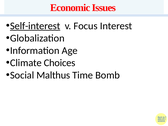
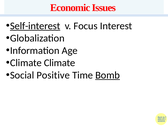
Climate Choices: Choices -> Climate (60, 63)
Malthus: Malthus -> Positive (53, 75)
Bomb underline: none -> present (108, 75)
